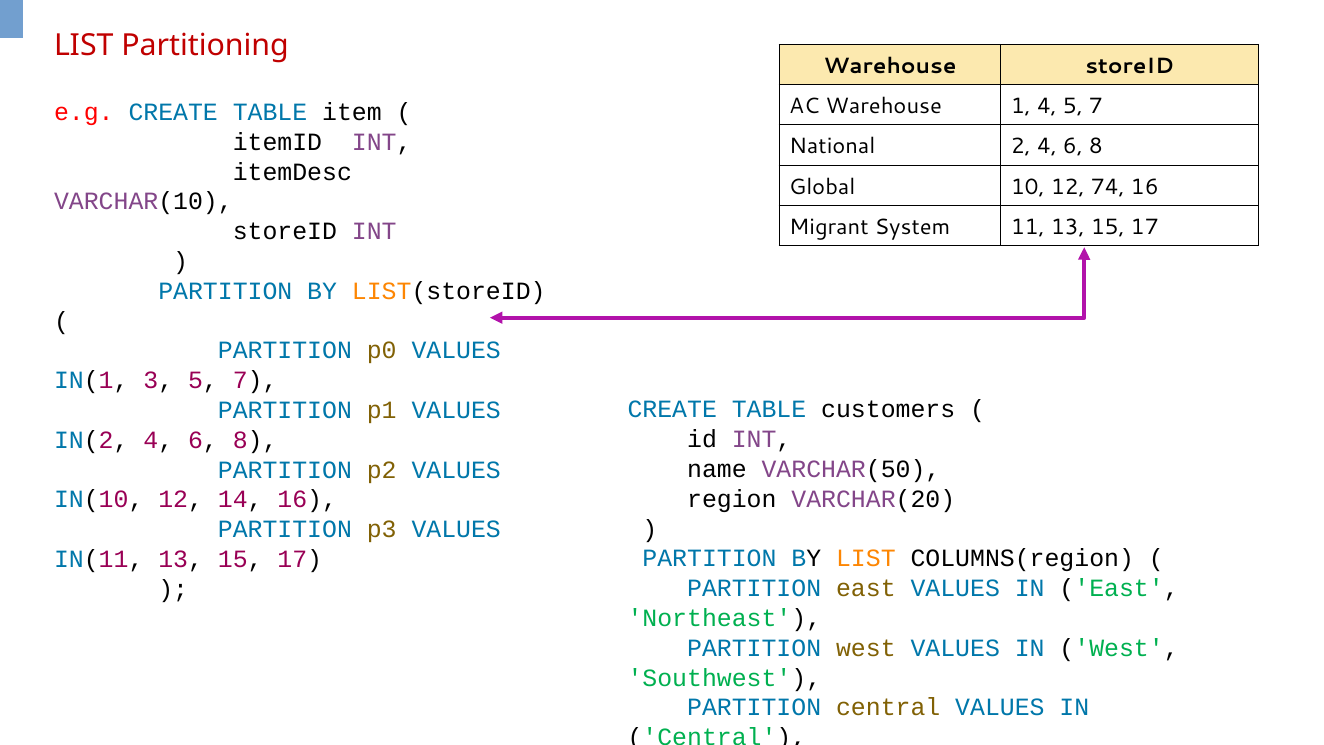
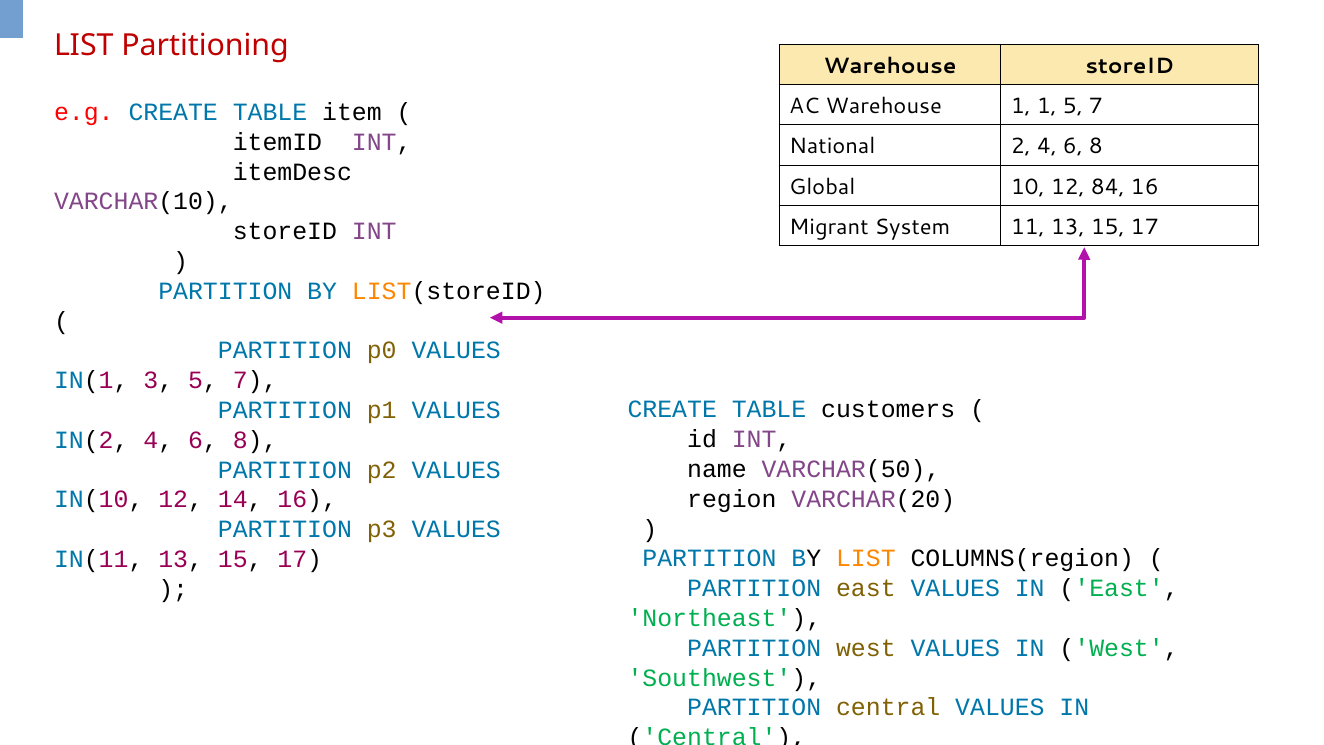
1 4: 4 -> 1 (1047, 106)
74: 74 -> 84 (1108, 187)
